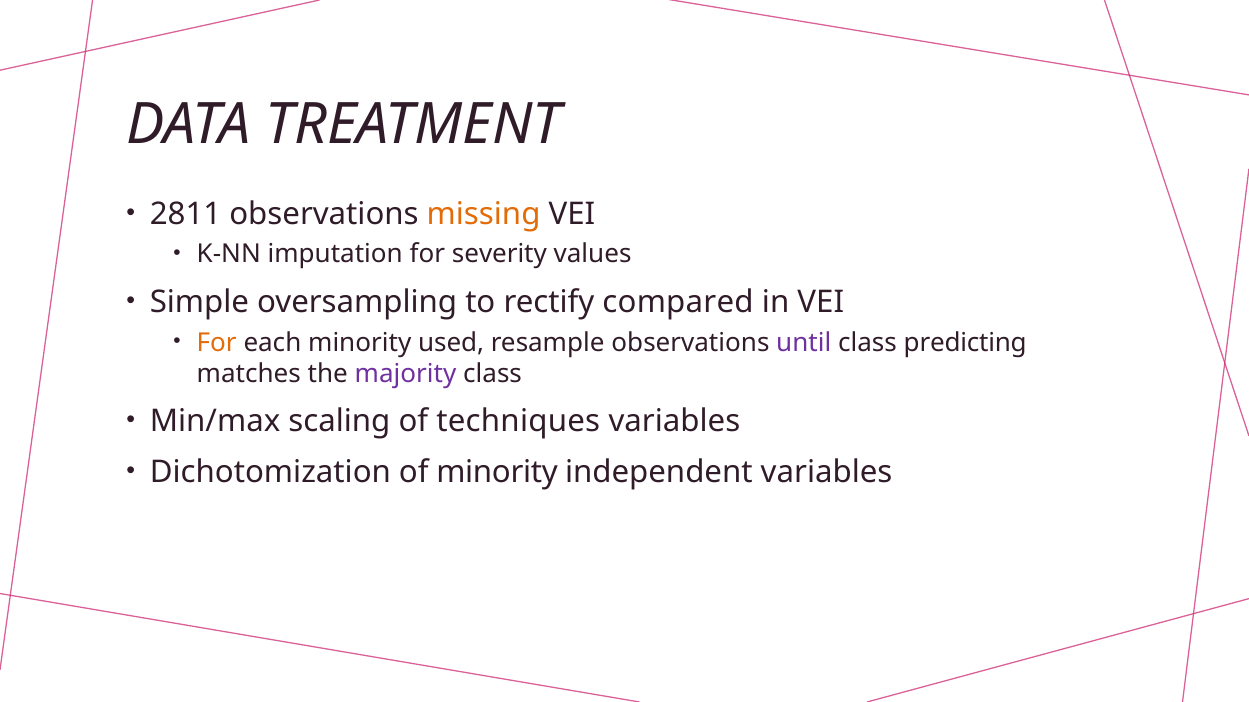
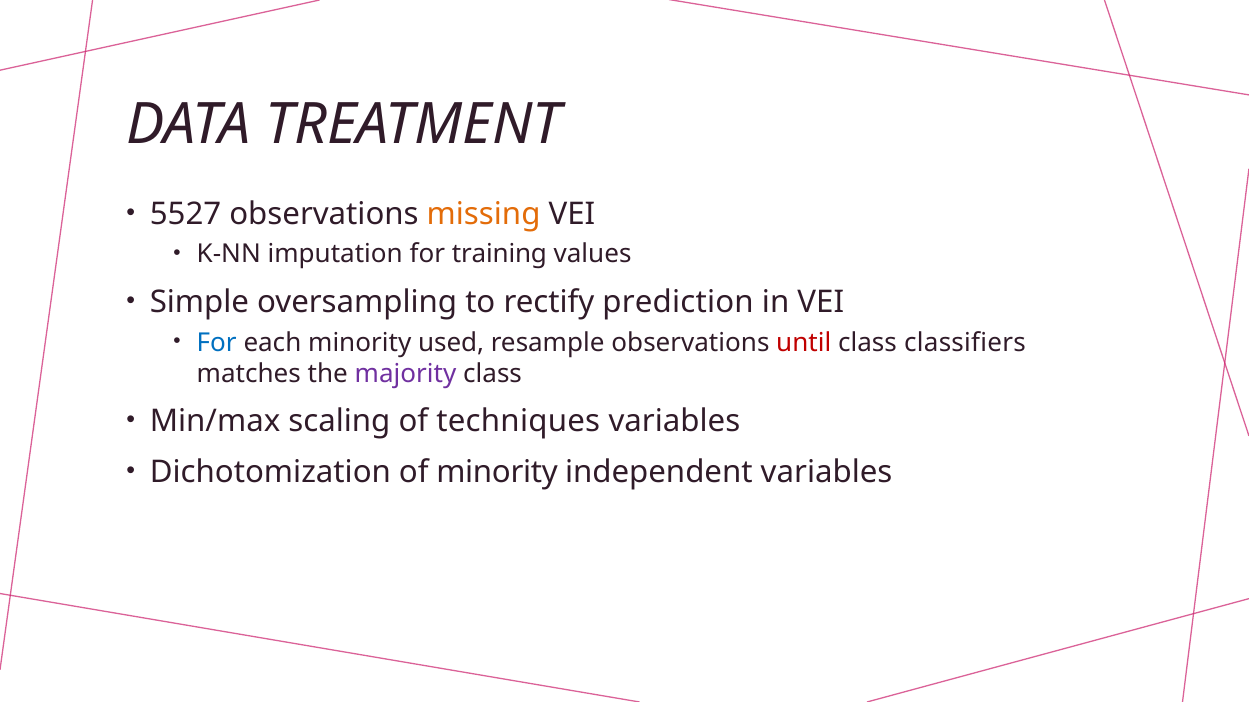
2811: 2811 -> 5527 (186, 214)
severity: severity -> training (499, 255)
compared: compared -> prediction (678, 302)
For colour: orange -> blue (217, 343)
until colour: purple -> red (804, 343)
predicting: predicting -> classifiers (965, 343)
